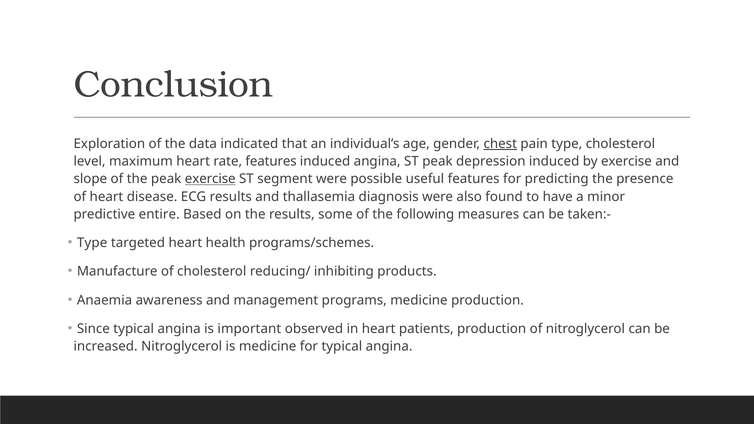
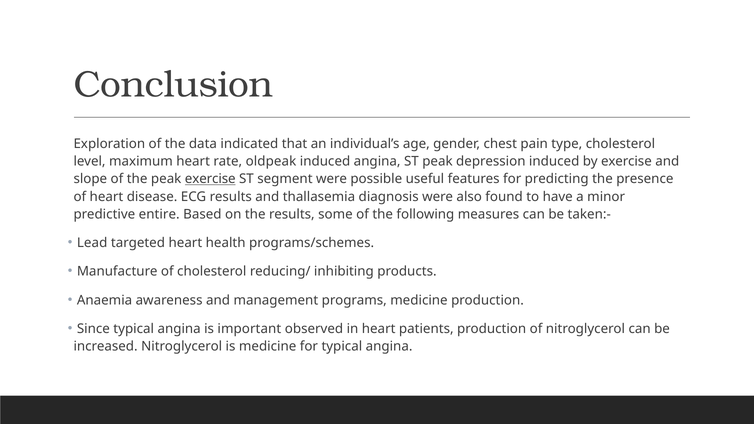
chest underline: present -> none (500, 144)
rate features: features -> oldpeak (271, 161)
Type: Type -> Lead (92, 243)
